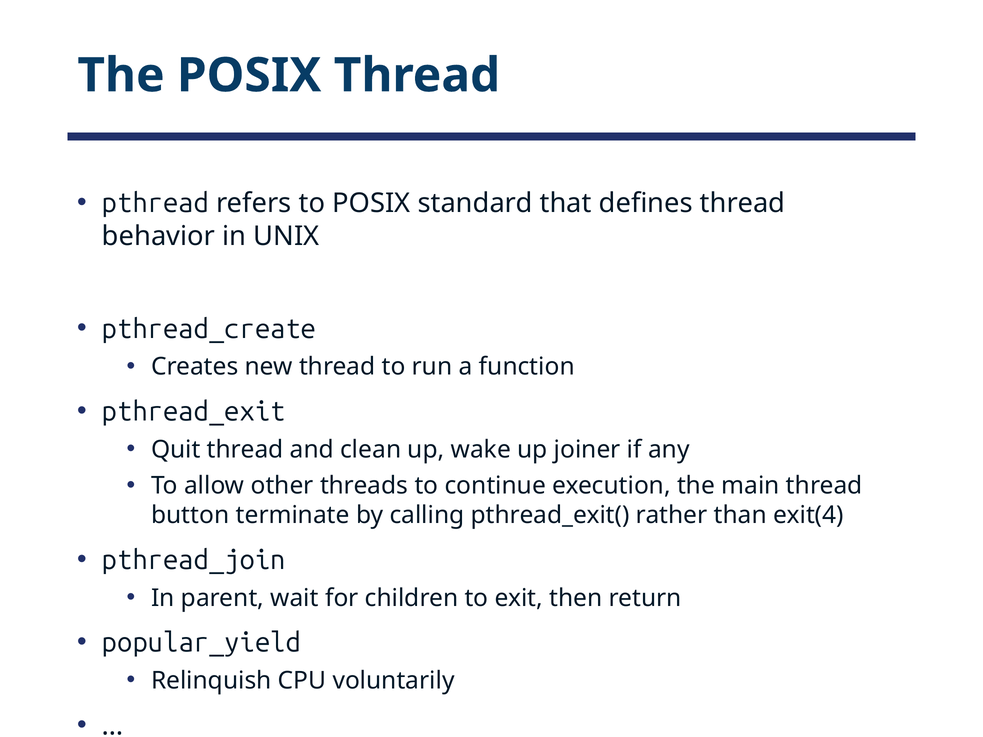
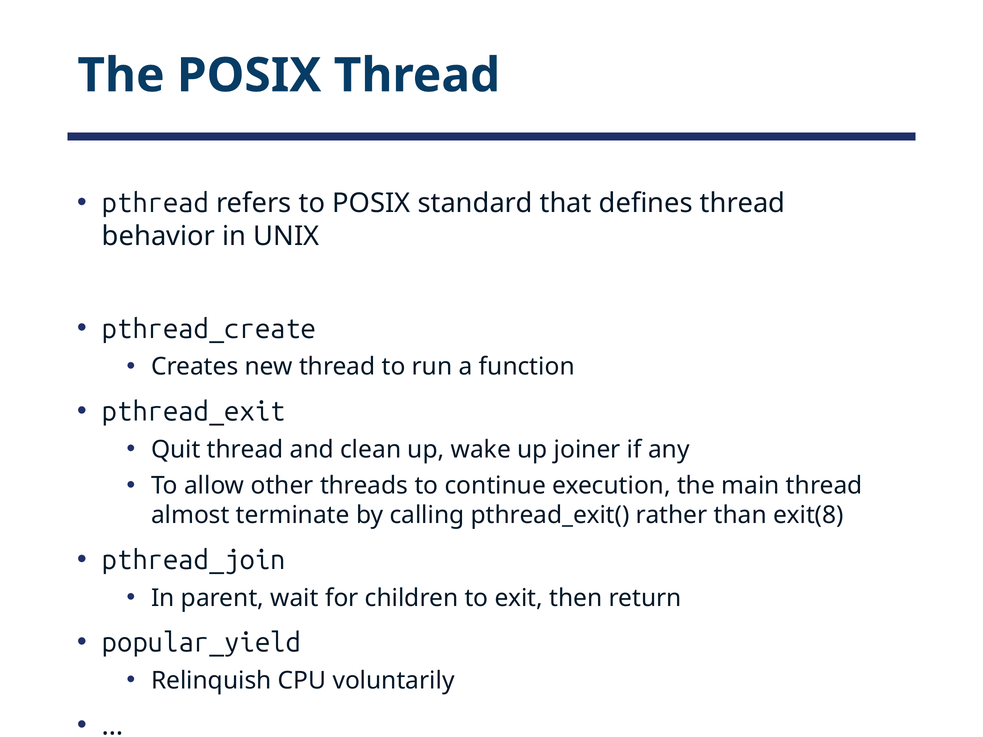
button: button -> almost (190, 515)
exit(4: exit(4 -> exit(8 (808, 515)
